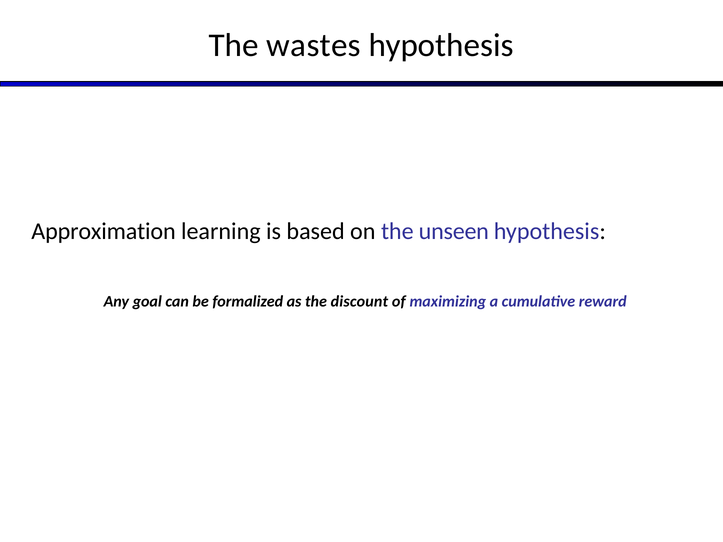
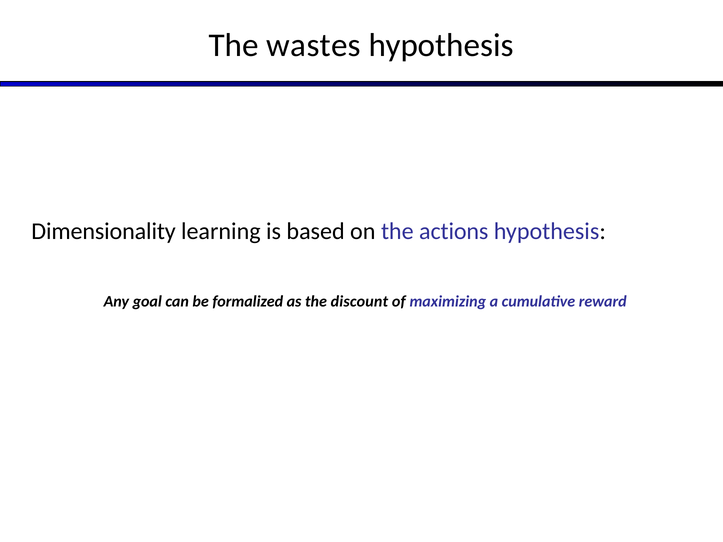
Approximation: Approximation -> Dimensionality (104, 231)
unseen: unseen -> actions (454, 231)
